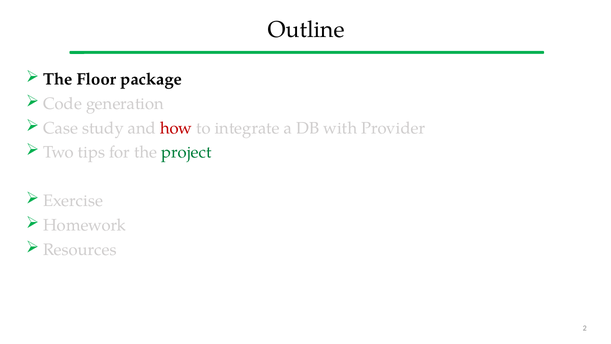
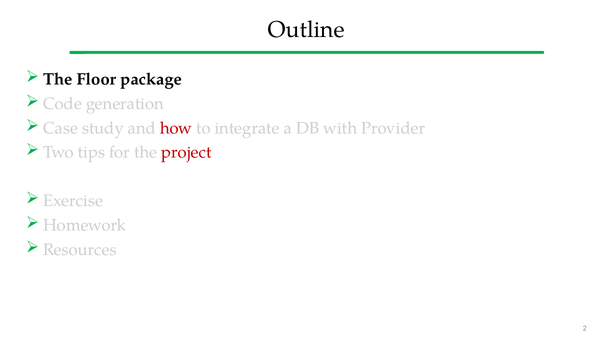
project colour: green -> red (187, 152)
